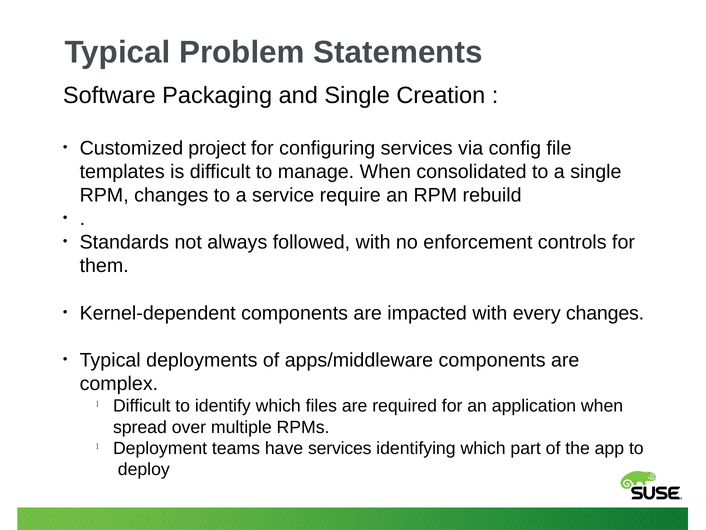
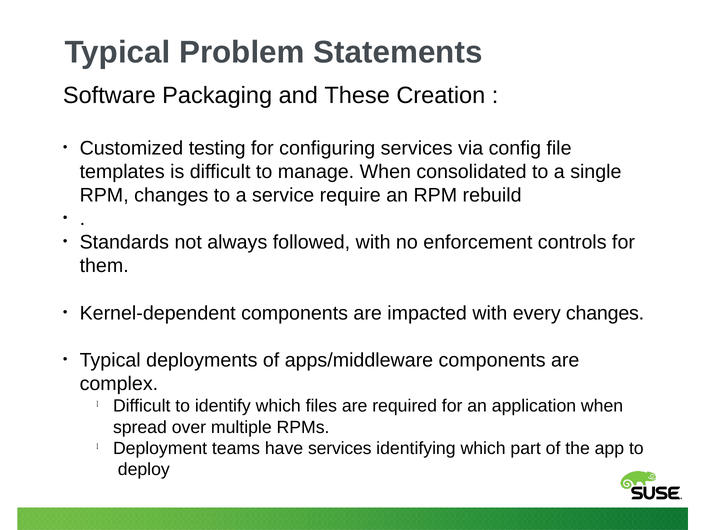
and Single: Single -> These (357, 96)
project: project -> testing (217, 148)
